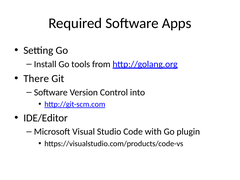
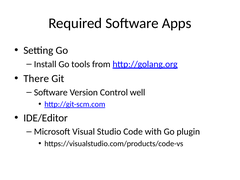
into: into -> well (138, 92)
